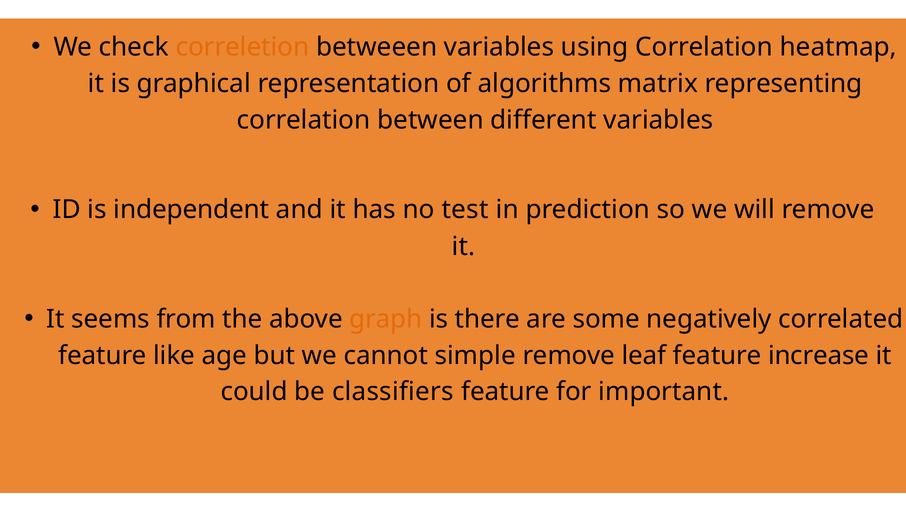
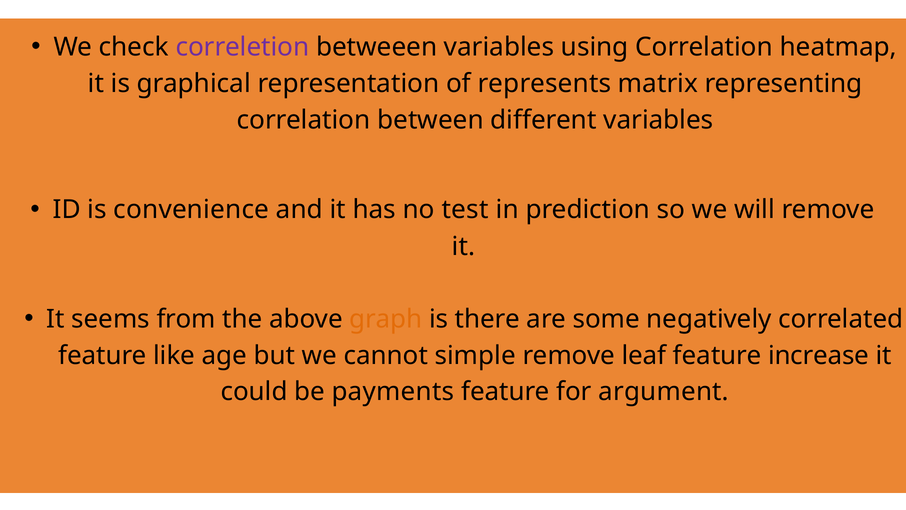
correletion colour: orange -> purple (242, 47)
algorithms: algorithms -> represents (544, 84)
independent: independent -> convenience (191, 210)
classifiers: classifiers -> payments (393, 392)
important: important -> argument (664, 392)
